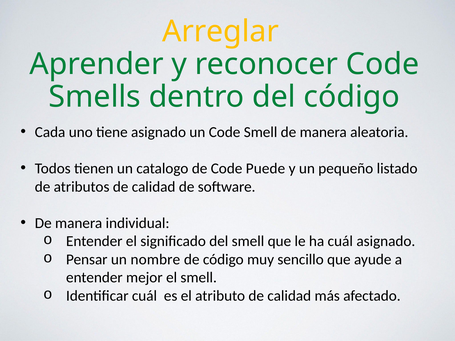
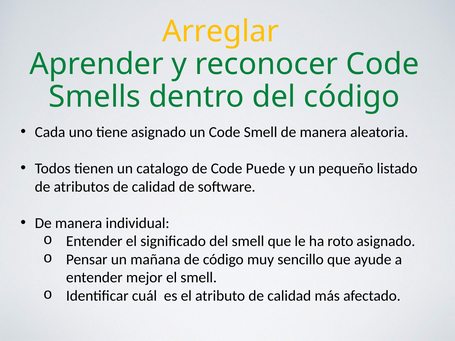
ha cuál: cuál -> roto (340, 241)
nombre: nombre -> mañana (155, 260)
